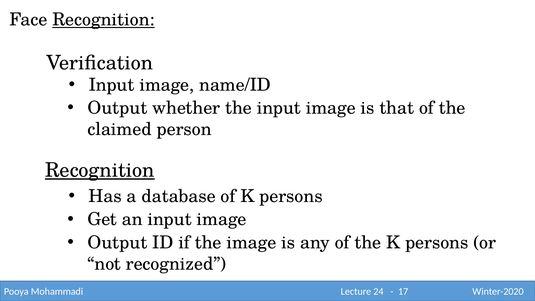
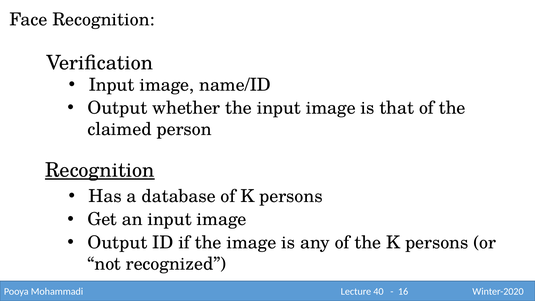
Recognition underline: present -> none (104, 20)
24: 24 -> 40 (378, 291)
17: 17 -> 16 (403, 291)
